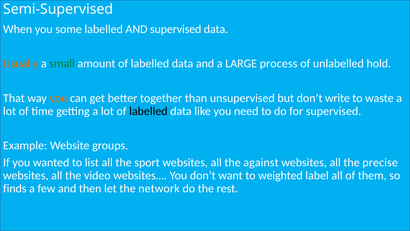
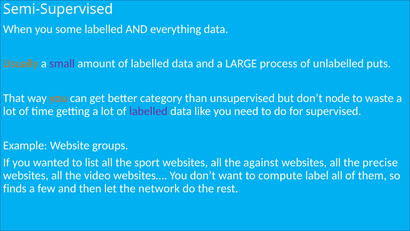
AND supervised: supervised -> everything (176, 29)
small colour: green -> purple (62, 64)
hold: hold -> puts (379, 64)
together: together -> category (161, 98)
write: write -> node (337, 98)
labelled colour: black -> purple (148, 111)
weighted: weighted -> compute (280, 175)
